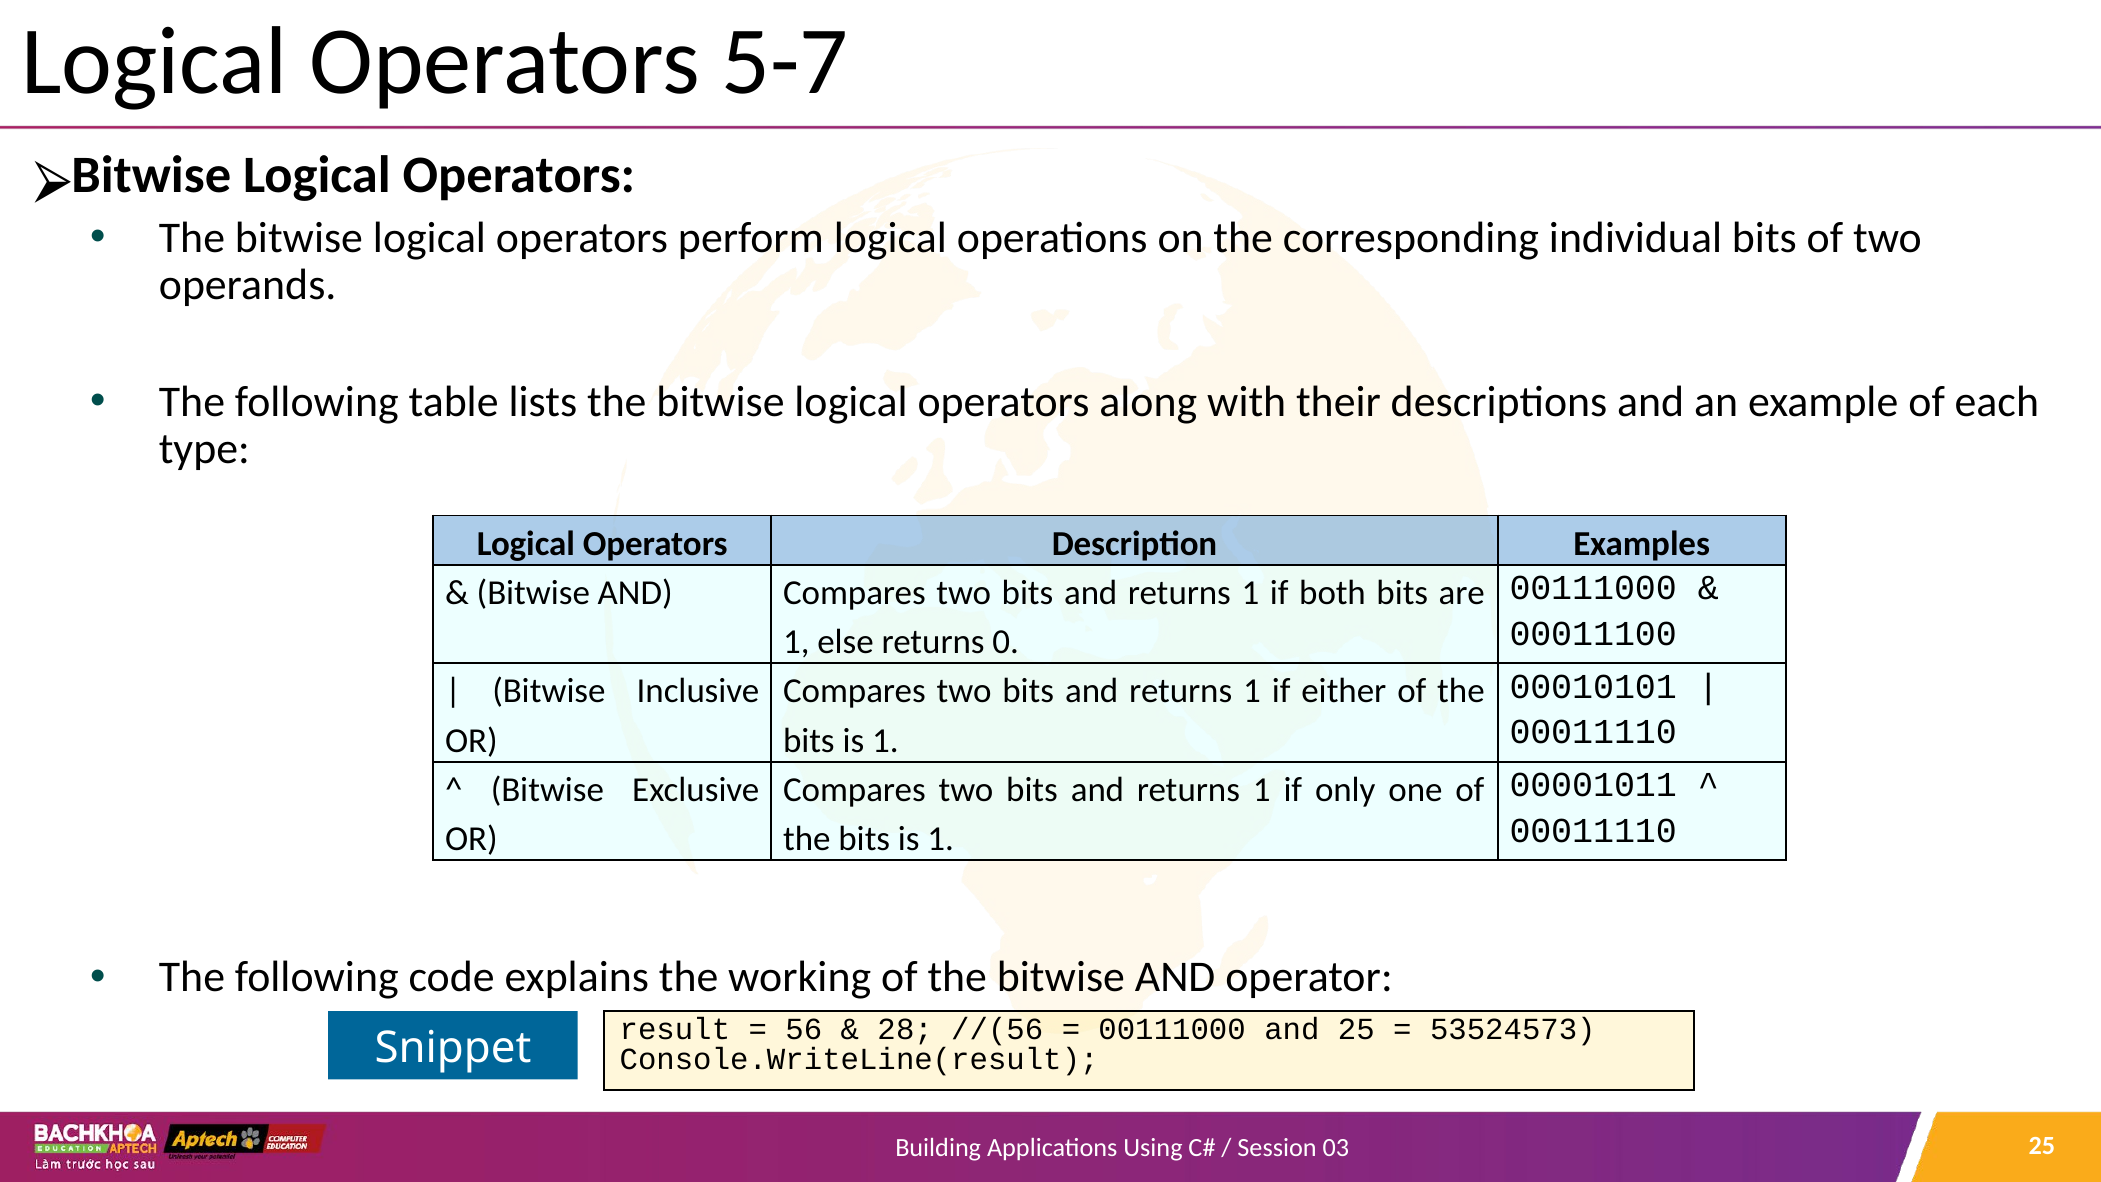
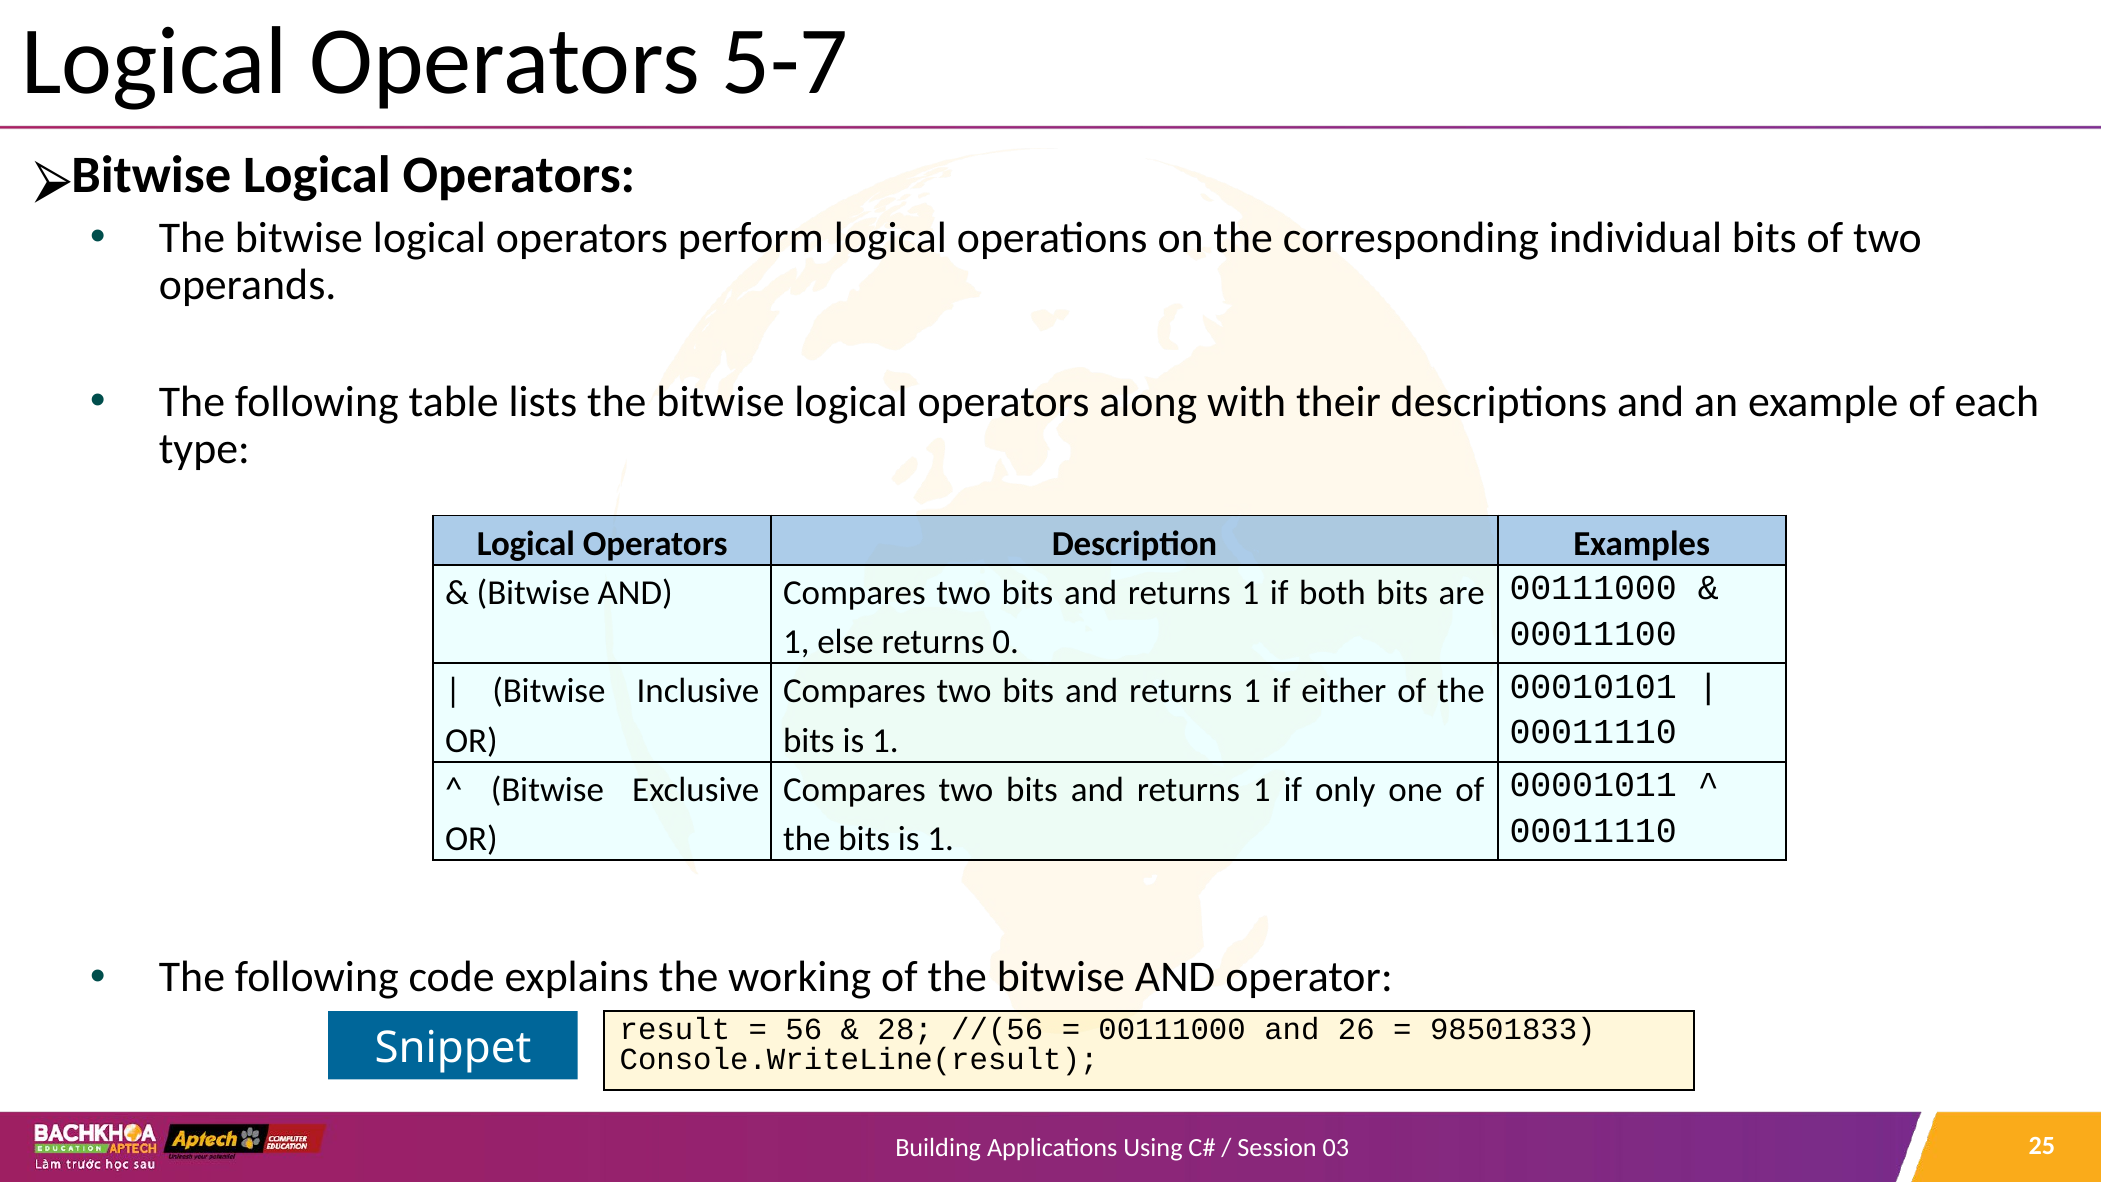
and 25: 25 -> 26 (1356, 1029)
53524573: 53524573 -> 98501833 (1513, 1029)
